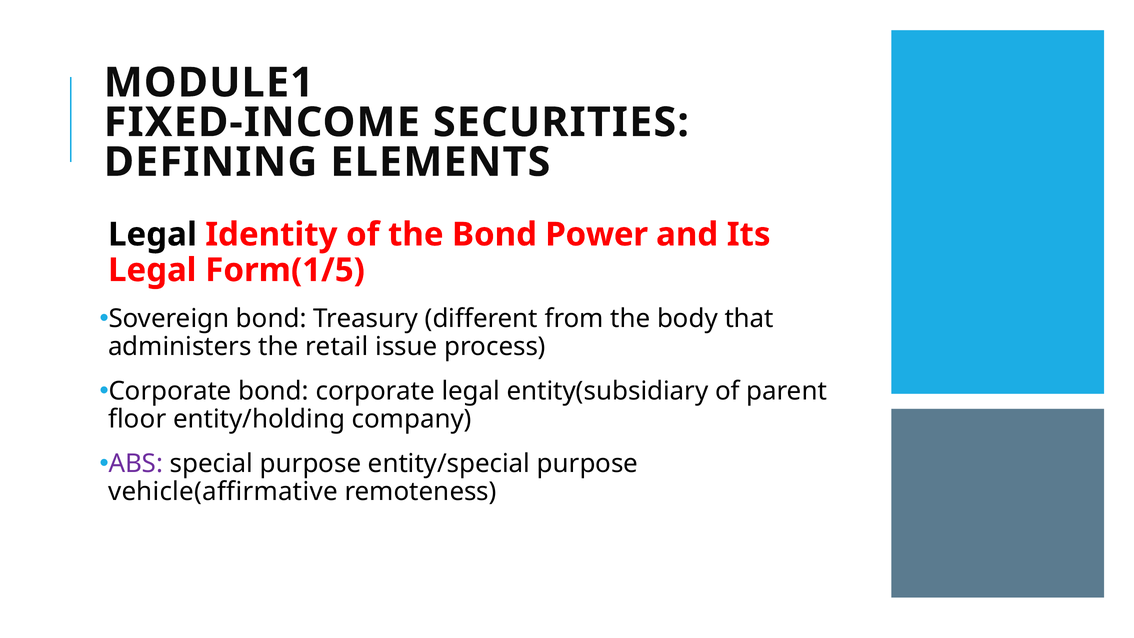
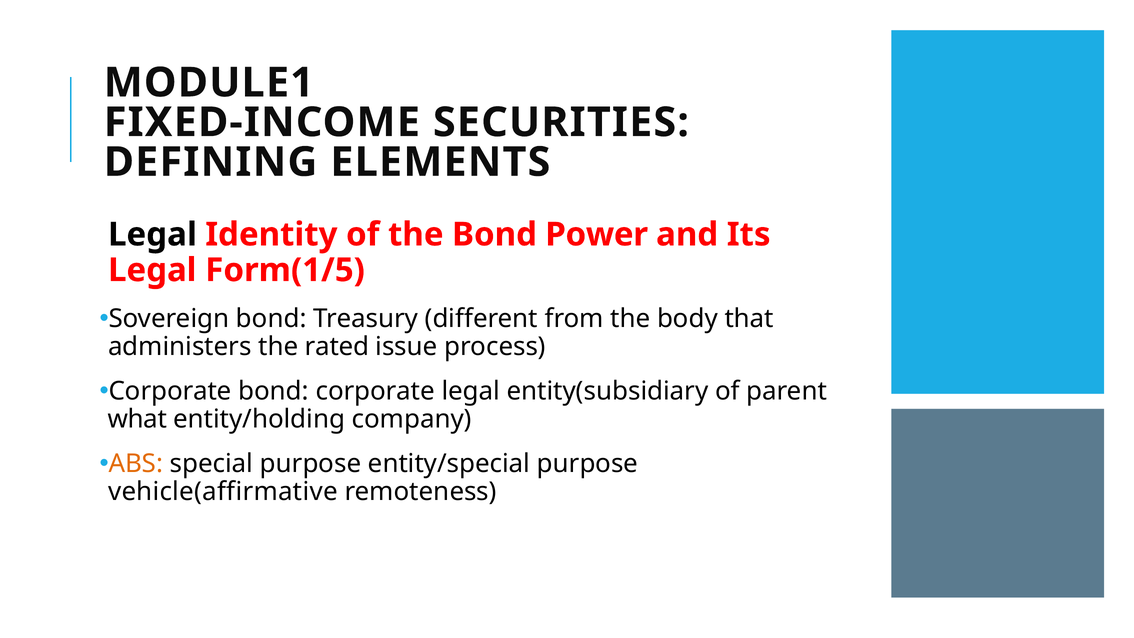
retail: retail -> rated (337, 347)
floor: floor -> what (137, 419)
ABS colour: purple -> orange (136, 464)
